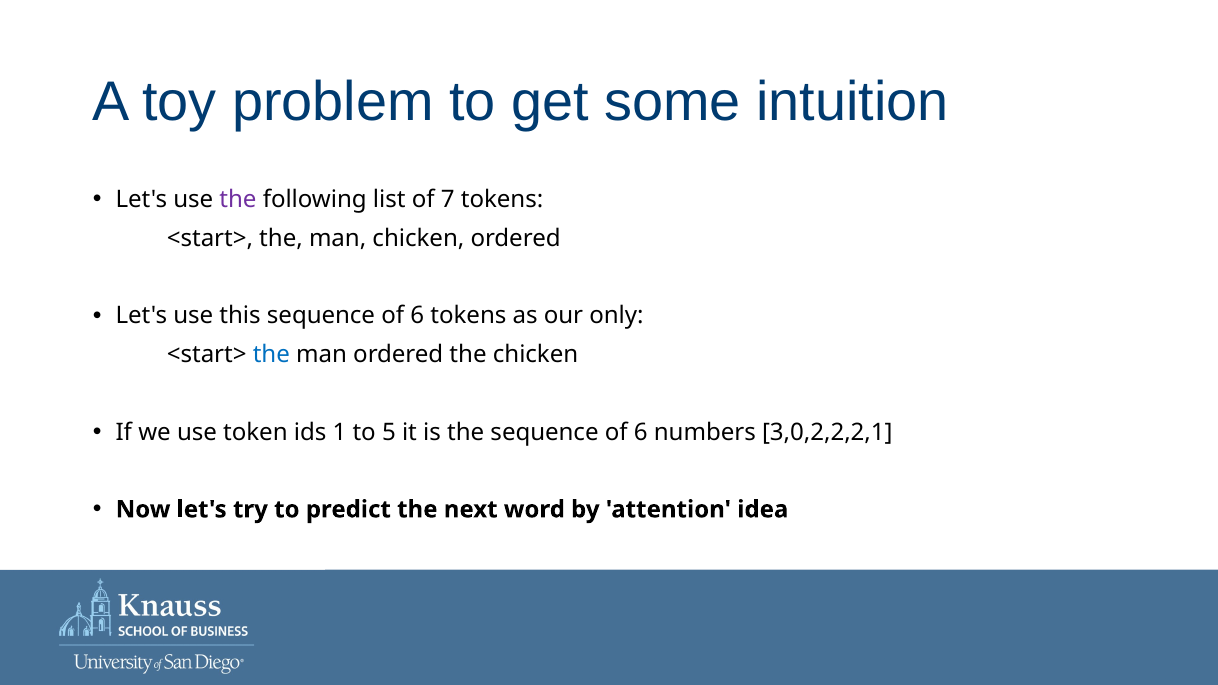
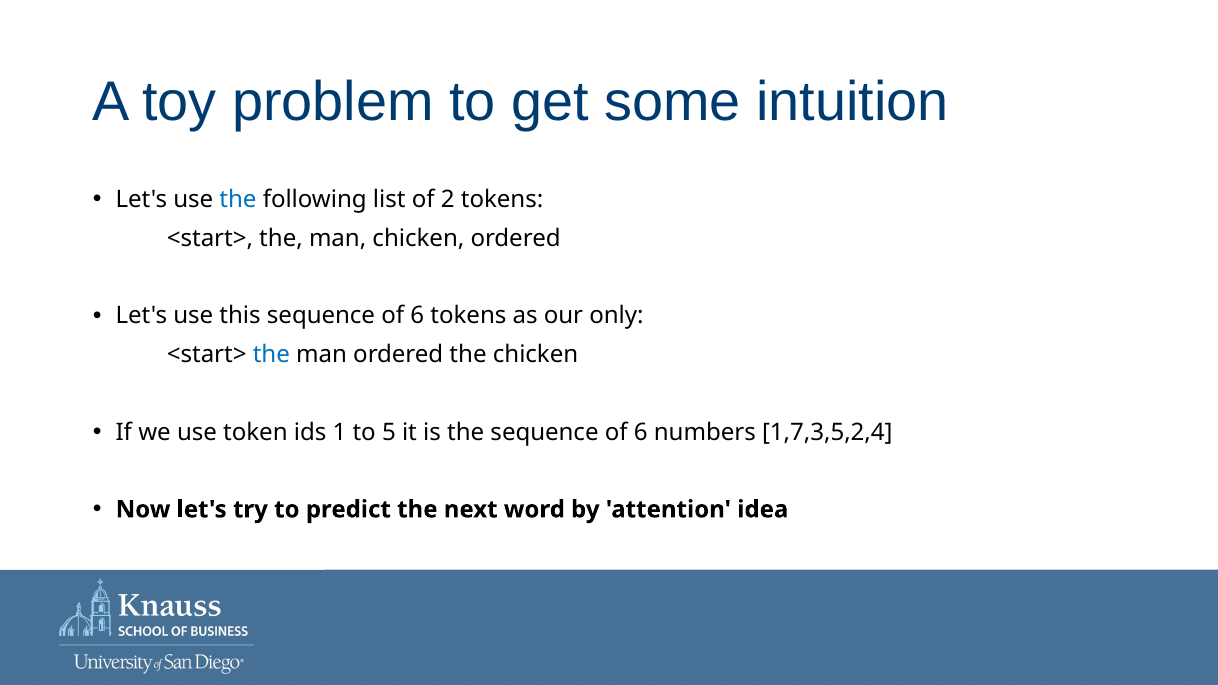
the colour: purple -> blue (238, 200)
7: 7 -> 2 (448, 200)
3,0,2,2,2,1: 3,0,2,2,2,1 -> 1,7,3,5,2,4 (827, 432)
